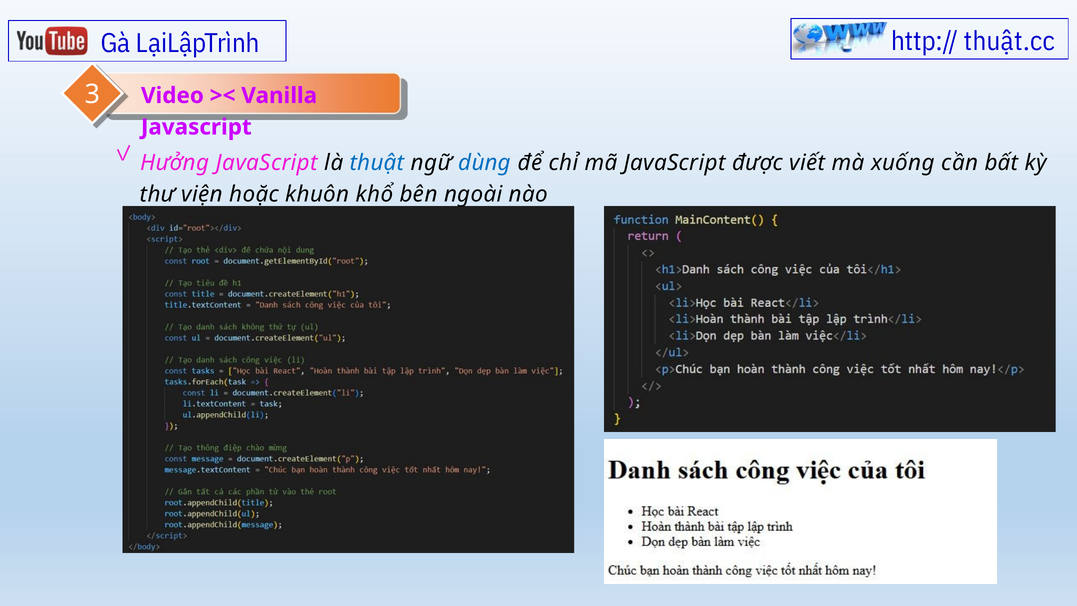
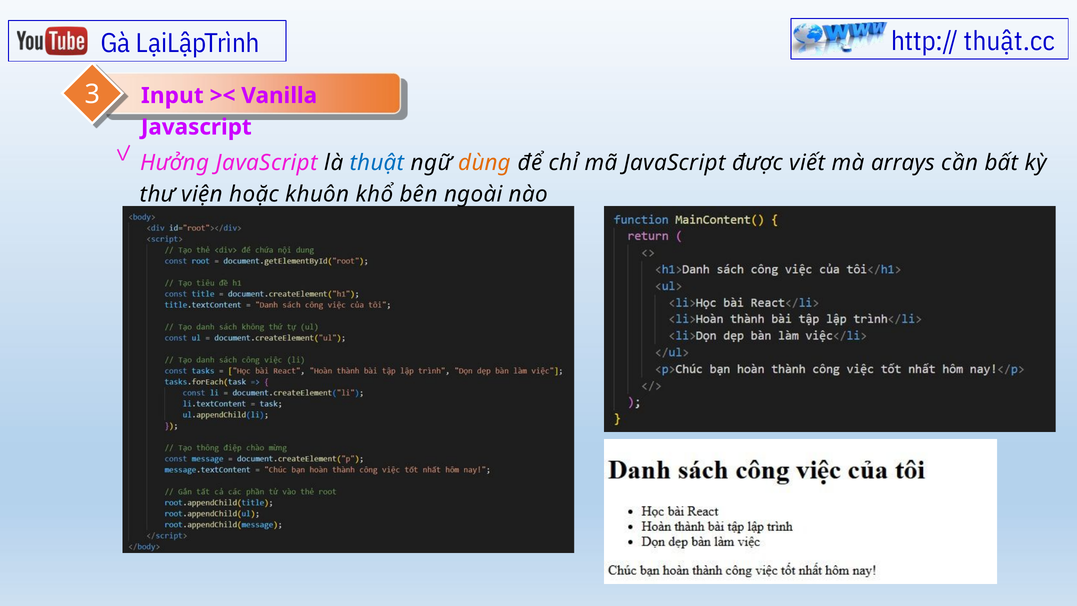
Video: Video -> Input (172, 96)
dùng colour: blue -> orange (485, 163)
xuống: xuống -> arrays (903, 163)
